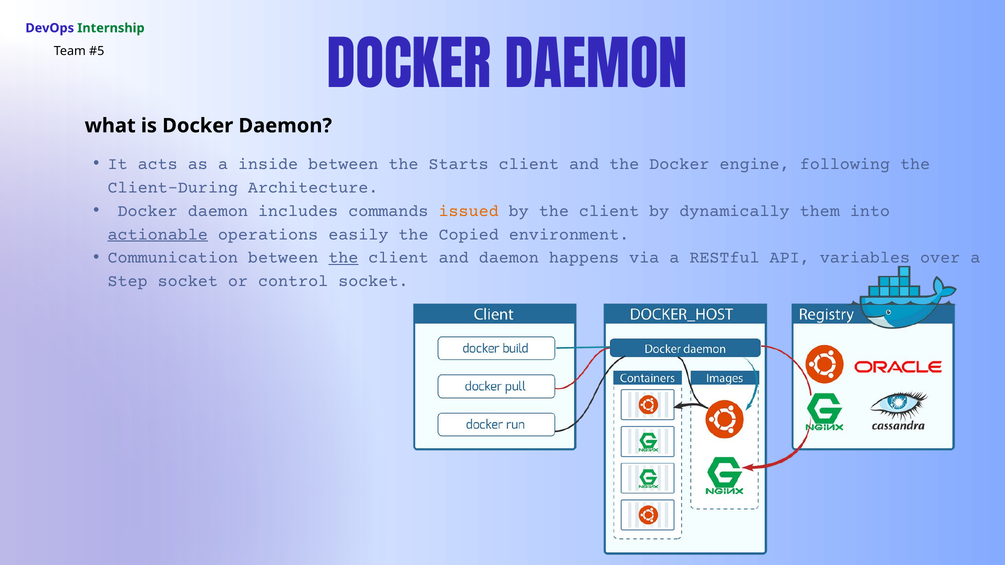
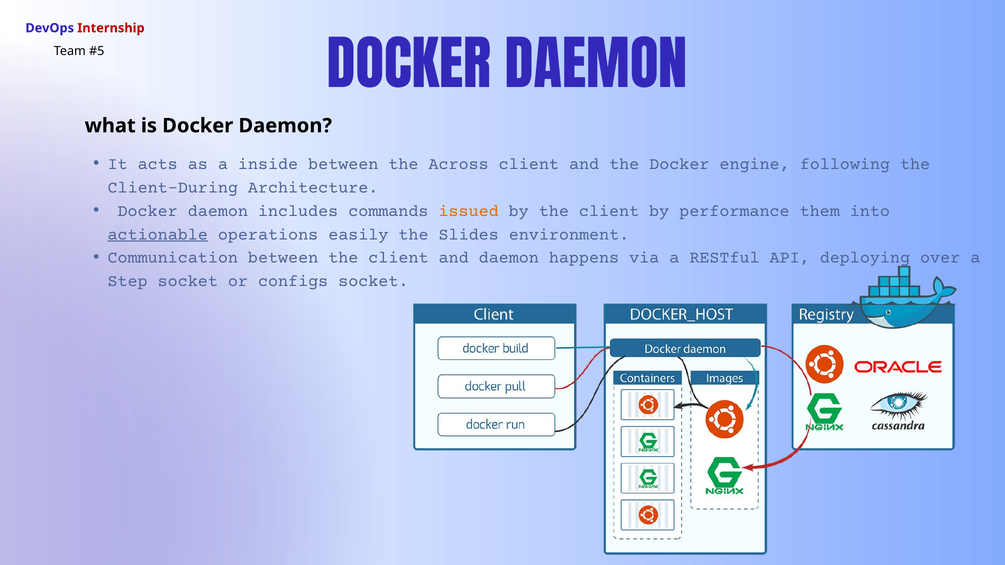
Internship colour: green -> red (111, 28)
Starts: Starts -> Across (459, 164)
dynamically: dynamically -> performance (734, 211)
Copied: Copied -> Slides (469, 234)
the underline: present -> none (343, 258)
variables: variables -> deploying (865, 258)
control: control -> configs (293, 281)
